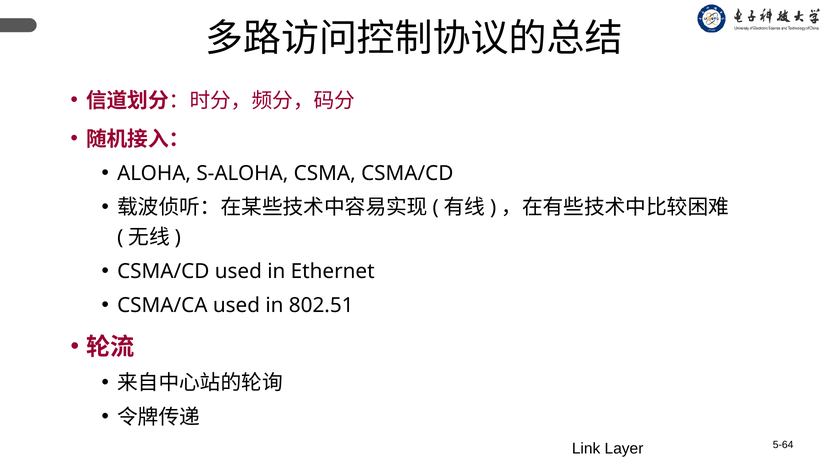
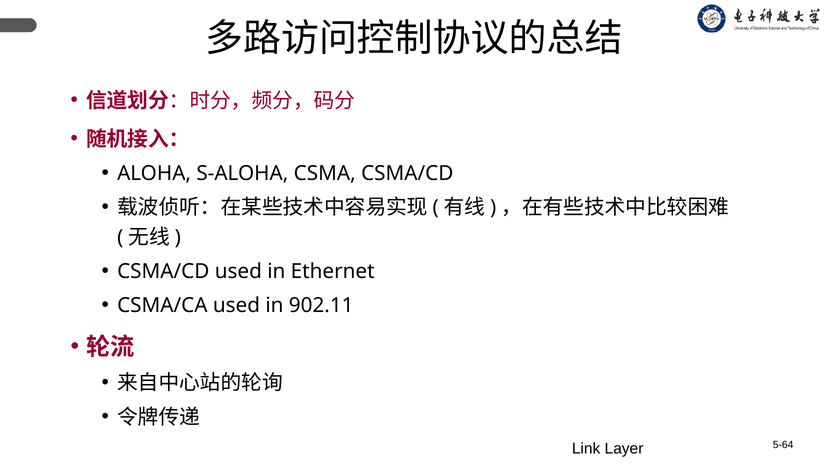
802.51: 802.51 -> 902.11 (321, 305)
